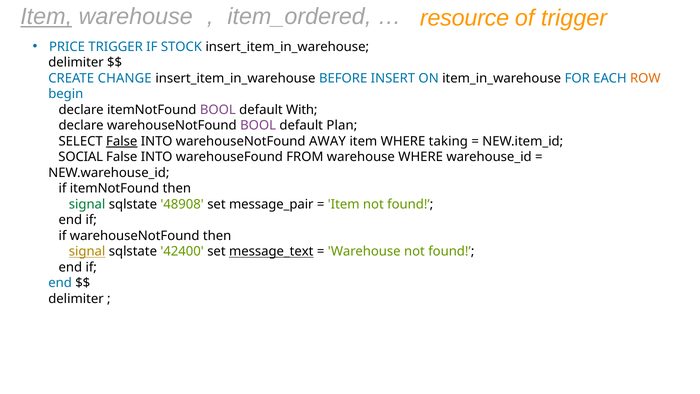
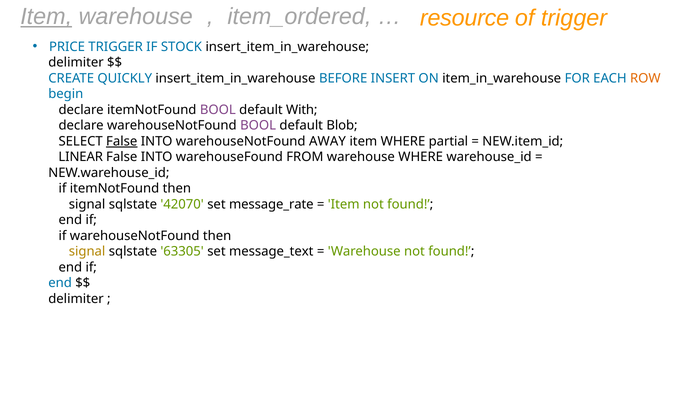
CHANGE: CHANGE -> QUICKLY (125, 78)
Plan: Plan -> Blob (342, 125)
taking: taking -> partial (448, 141)
SOCIAL: SOCIAL -> LINEAR (81, 157)
signal colour: green -> black (87, 204)
48908: 48908 -> 42070 (182, 204)
message_pair: message_pair -> message_rate (271, 204)
signal underline: present -> none (87, 251)
42400: 42400 -> 63305 (182, 251)
message_text underline: present -> none (271, 251)
